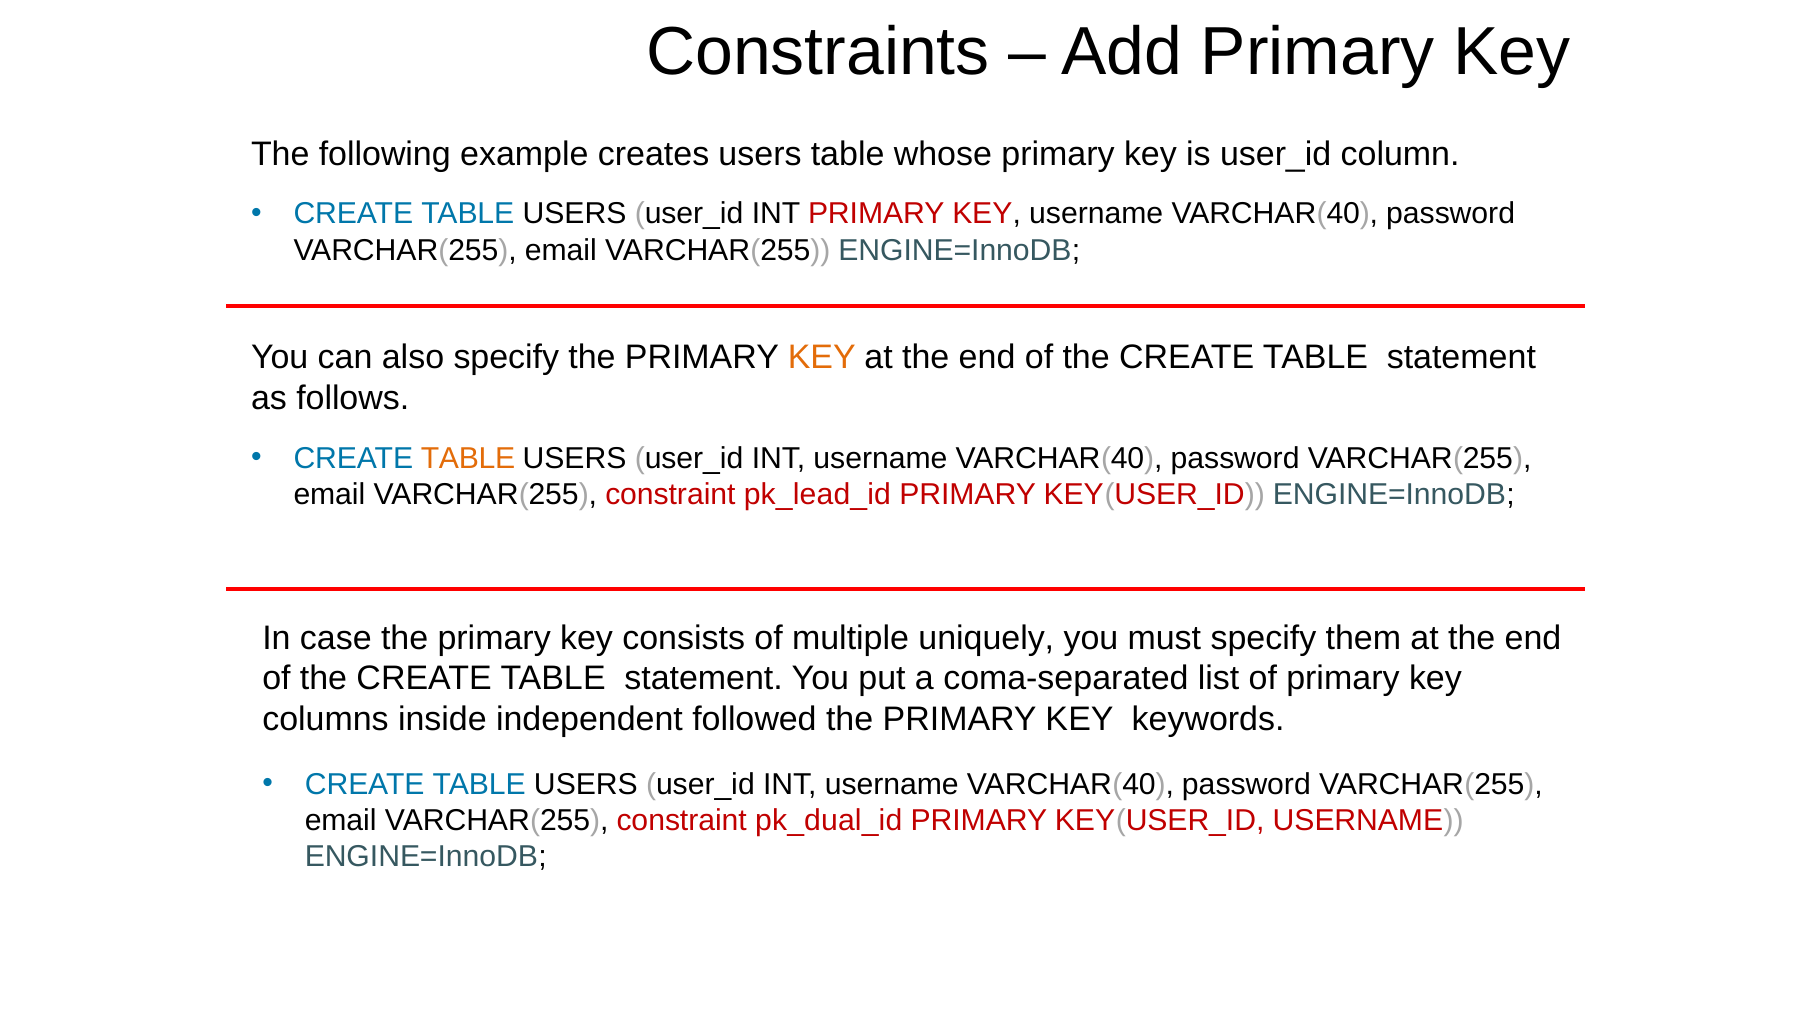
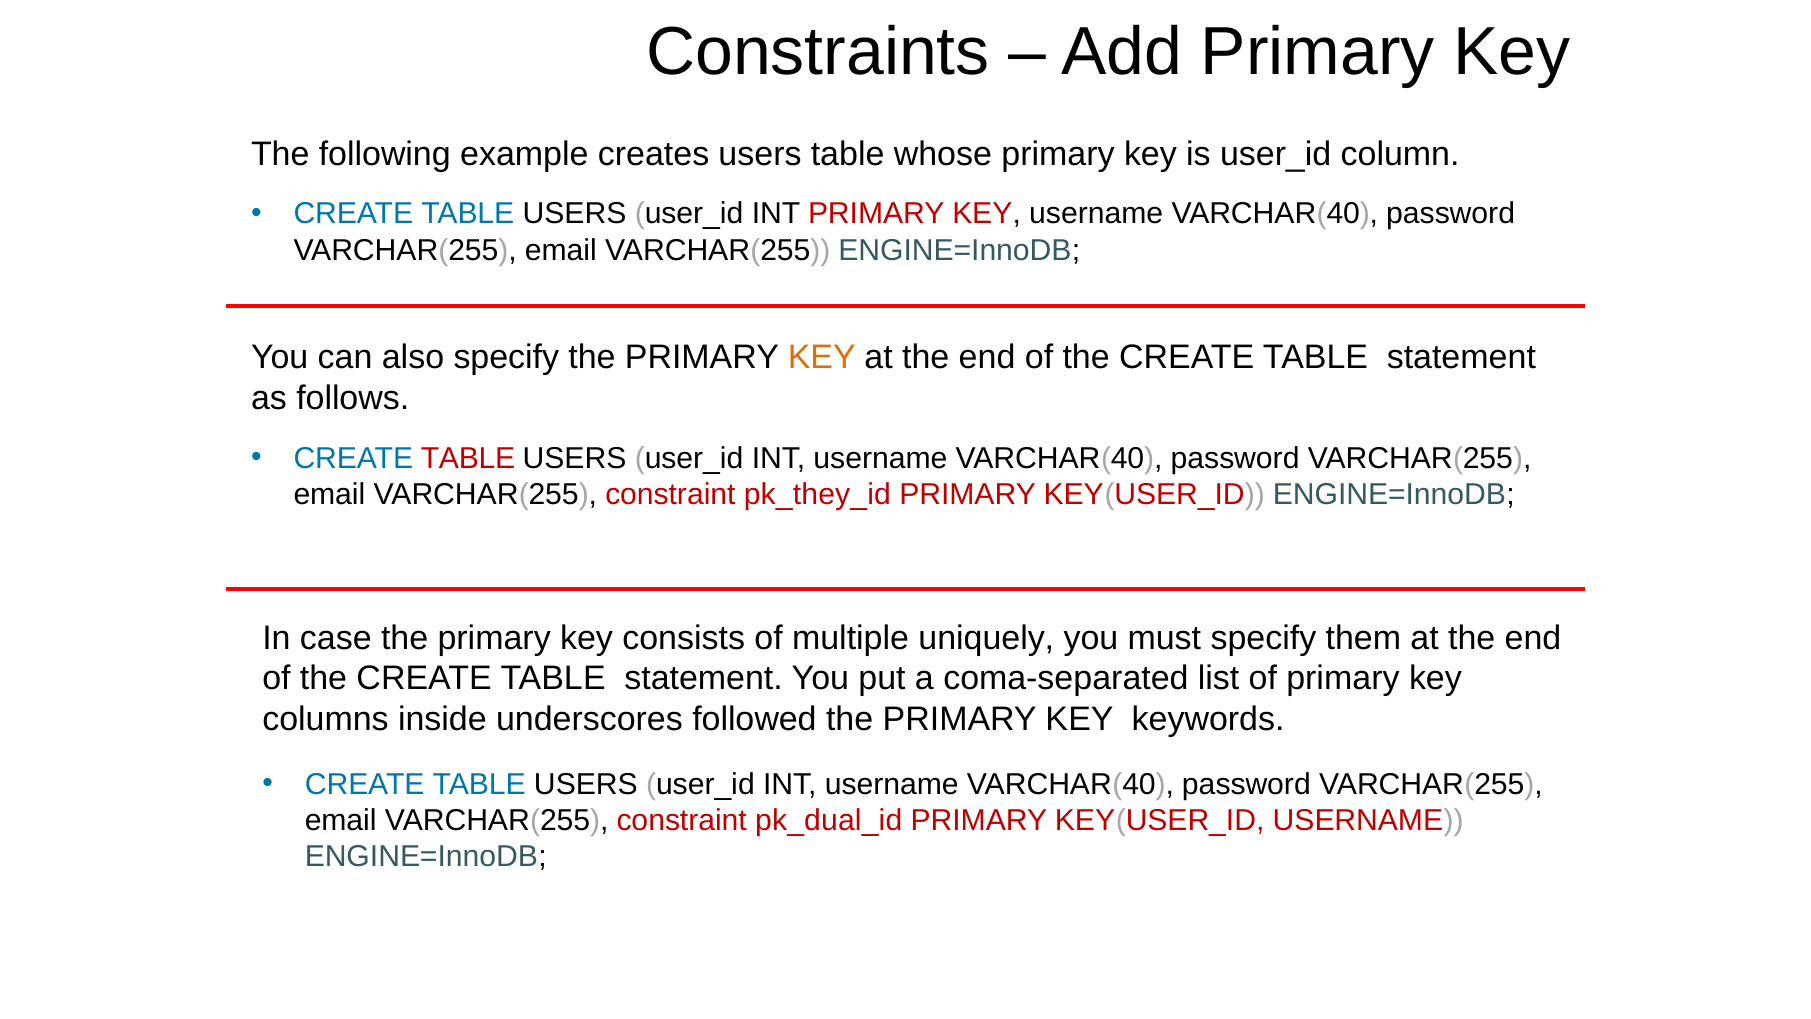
TABLE colour: orange -> red (468, 458)
pk_lead_id: pk_lead_id -> pk_they_id (817, 495)
independent: independent -> underscores (589, 719)
